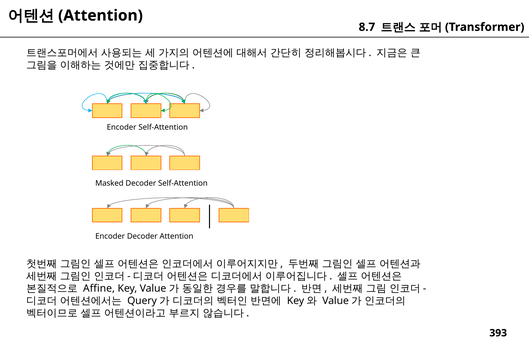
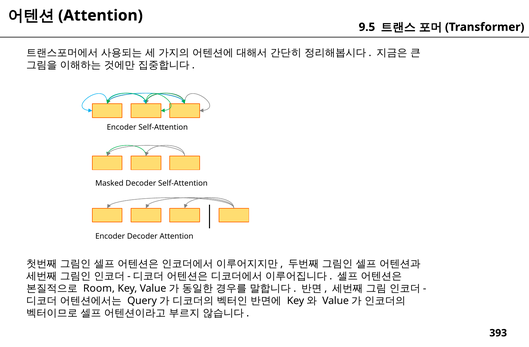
8.7: 8.7 -> 9.5 (367, 27)
Affine: Affine -> Room (99, 289)
